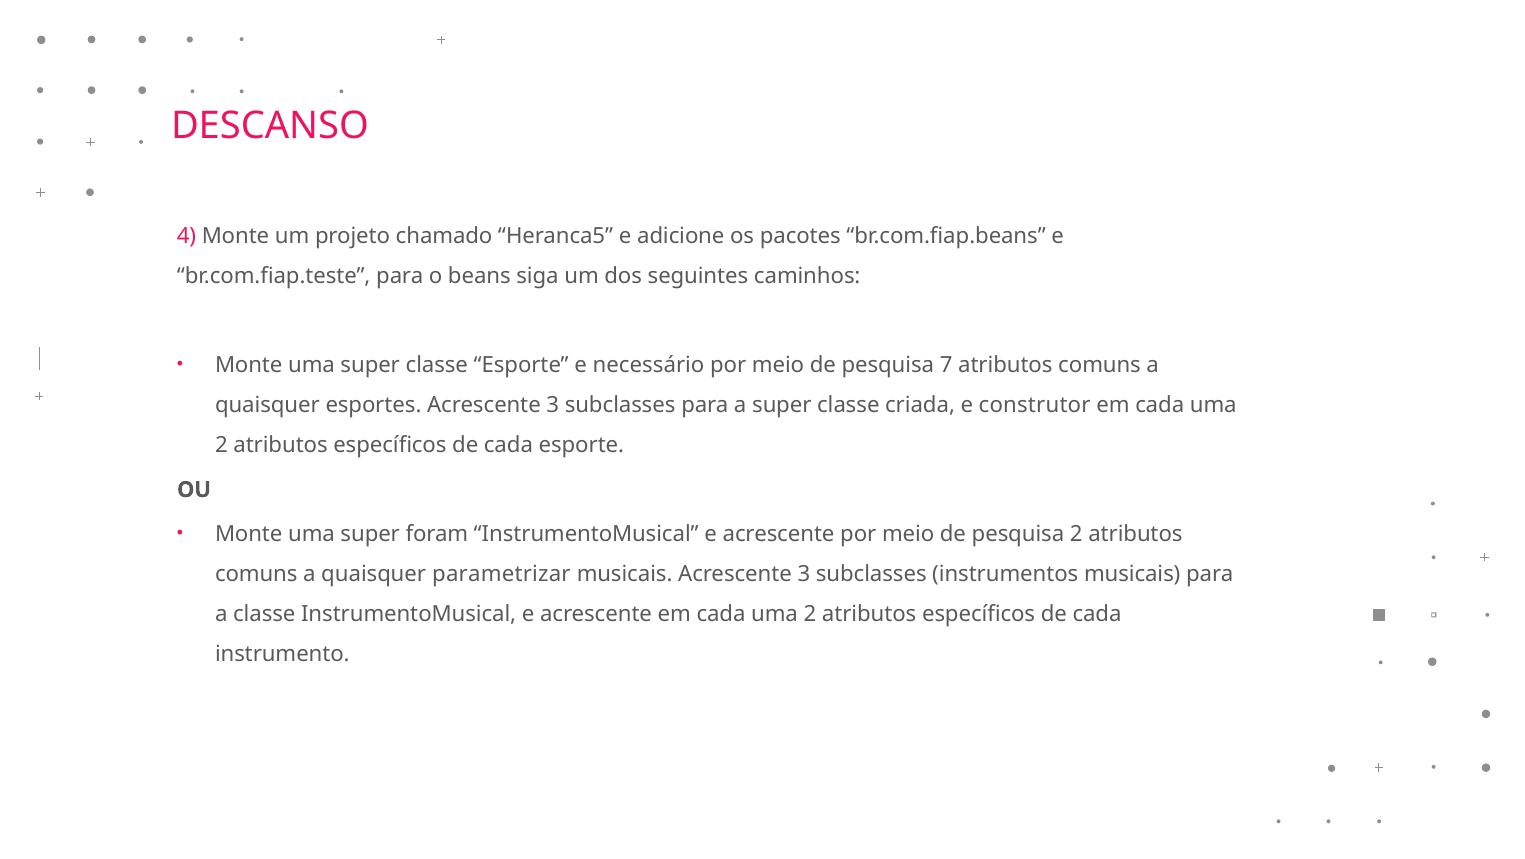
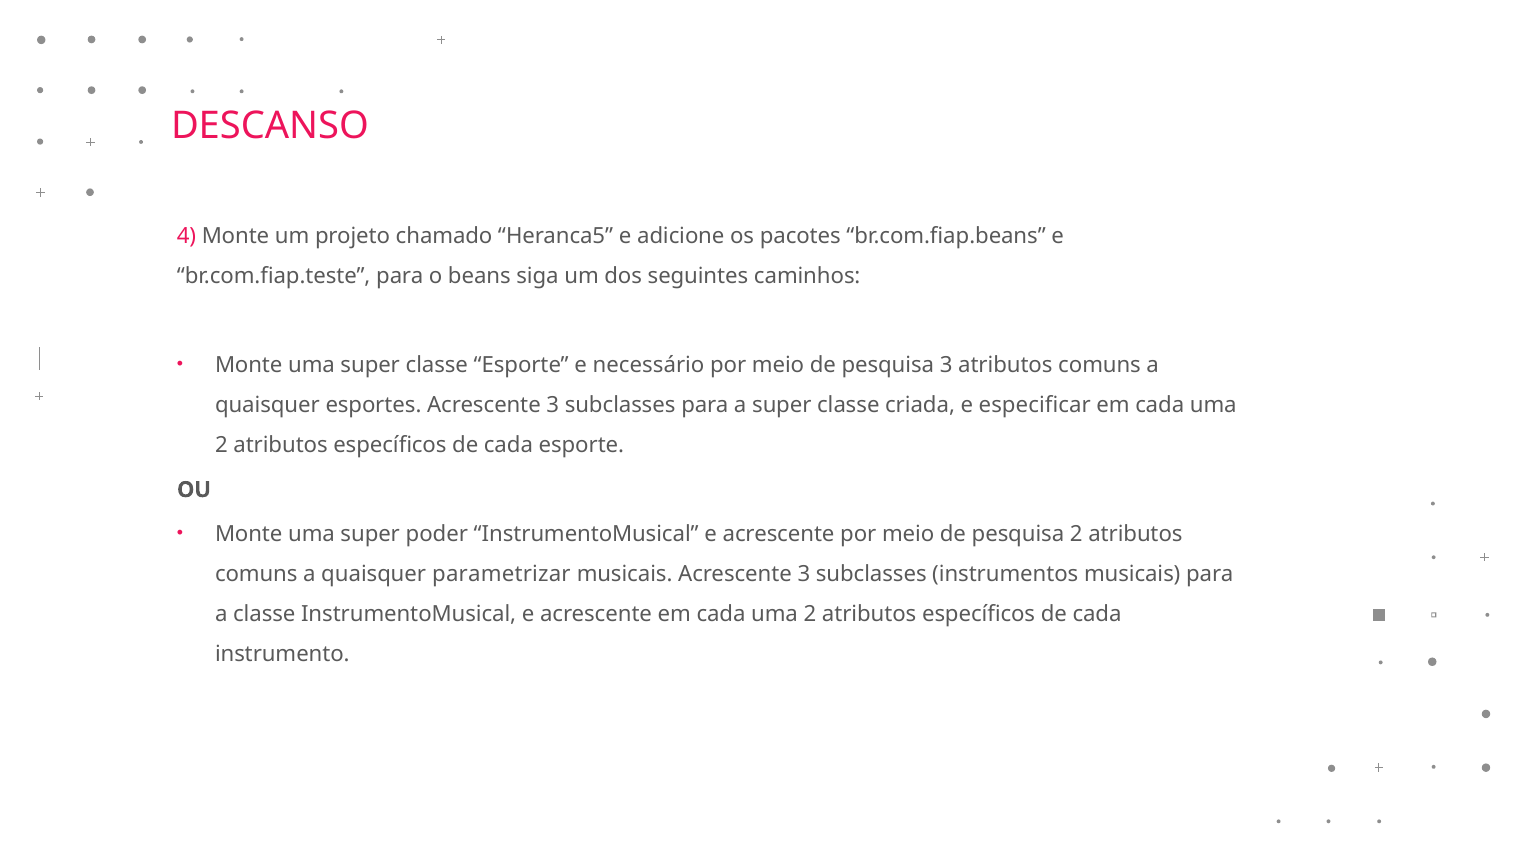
pesquisa 7: 7 -> 3 (946, 365)
construtor: construtor -> especificar (1035, 405)
foram: foram -> poder (437, 534)
